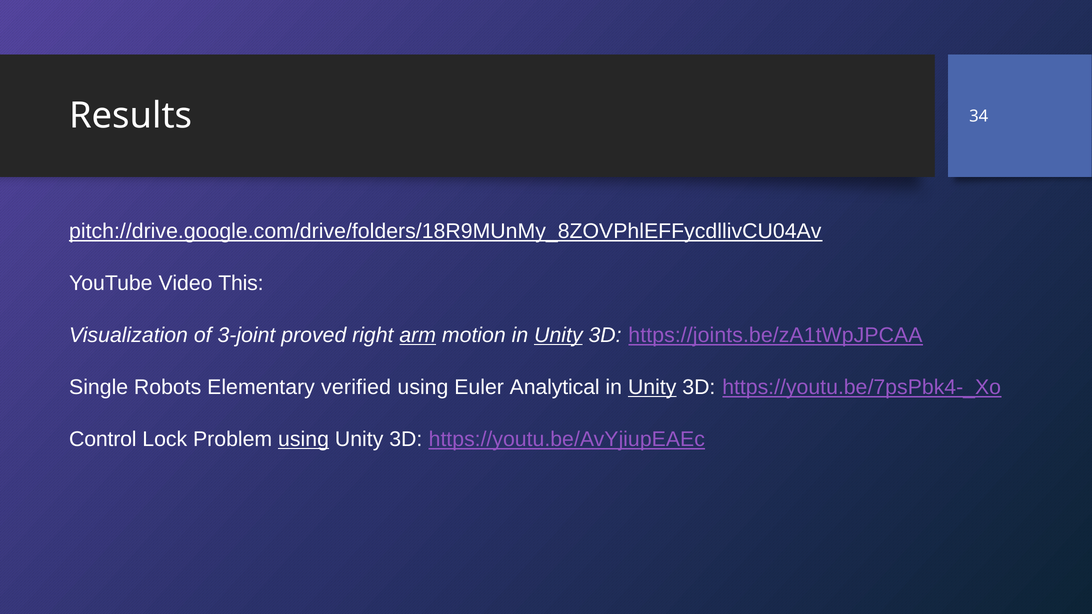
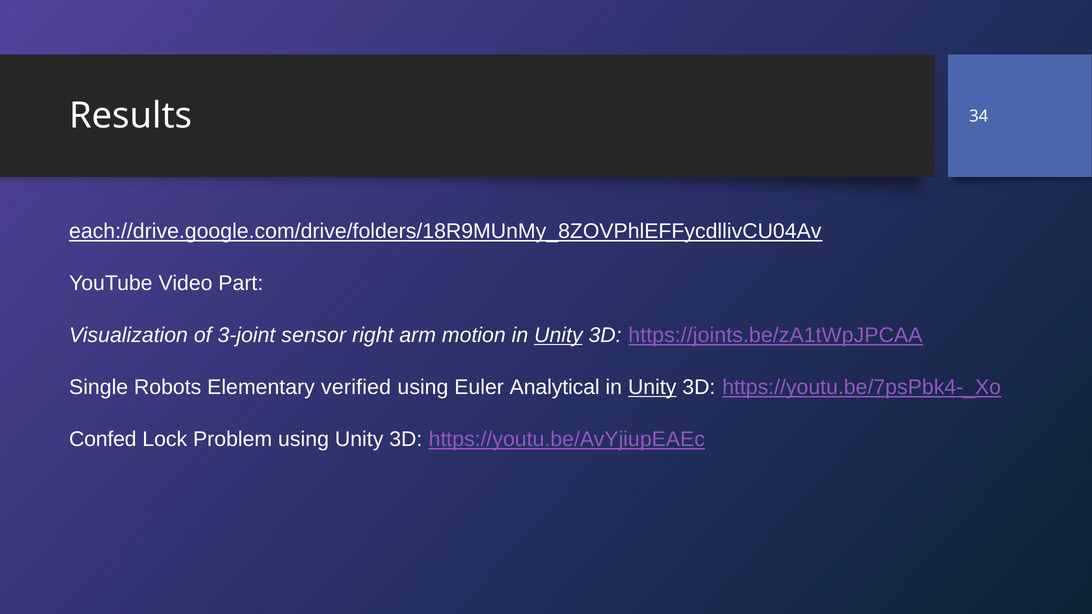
pitch://drive.google.com/drive/folders/18R9MUnMy_8ZOVPhlEFFycdllivCU04Av: pitch://drive.google.com/drive/folders/18R9MUnMy_8ZOVPhlEFFycdllivCU04Av -> each://drive.google.com/drive/folders/18R9MUnMy_8ZOVPhlEFFycdllivCU04Av (445, 231)
This: This -> Part (241, 283)
proved: proved -> sensor (314, 335)
arm underline: present -> none (418, 335)
Control: Control -> Confed (103, 439)
using underline: present -> none (304, 439)
